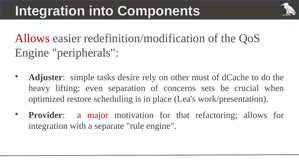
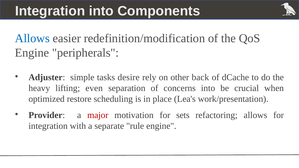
Allows colour: red -> blue (32, 38)
must: must -> back (200, 77)
concerns sets: sets -> into (208, 88)
that: that -> sets (183, 115)
